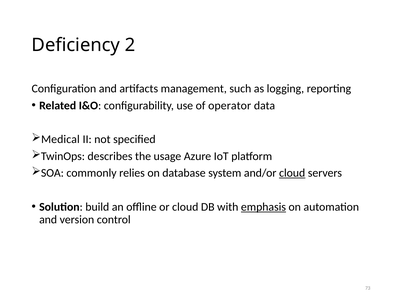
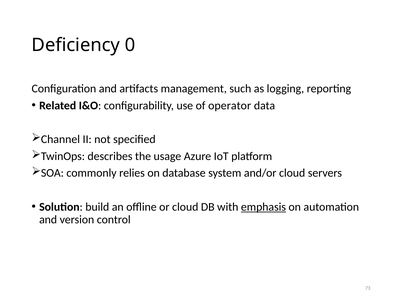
2: 2 -> 0 (130, 45)
Medical: Medical -> Channel (60, 139)
cloud underline: present -> none (292, 173)
